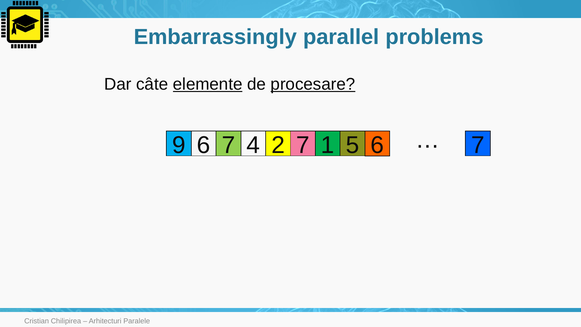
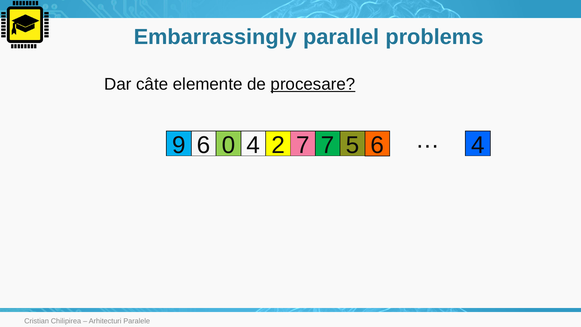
elemente underline: present -> none (208, 84)
9 6 7: 7 -> 0 (228, 145)
7 1: 1 -> 7 (328, 145)
5 6 7: 7 -> 4 (478, 145)
